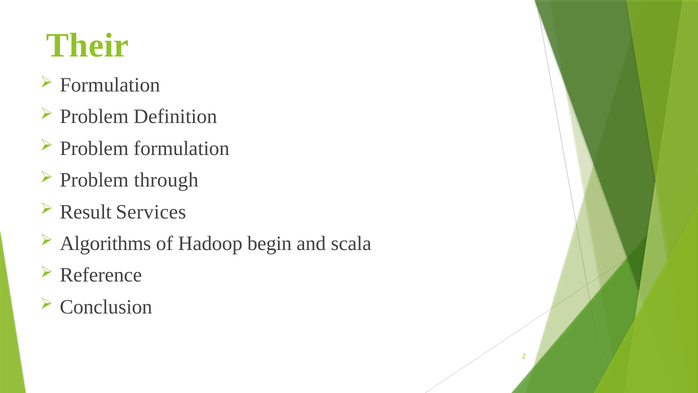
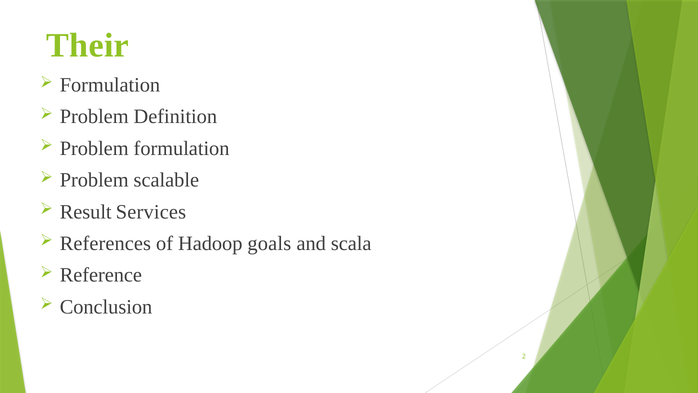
through: through -> scalable (166, 180)
Algorithms: Algorithms -> References (105, 243)
begin: begin -> goals (269, 243)
